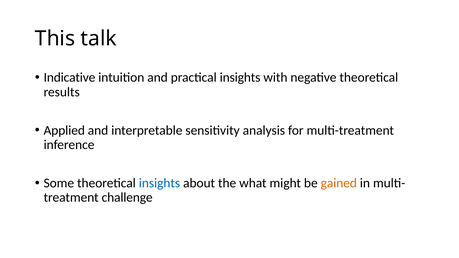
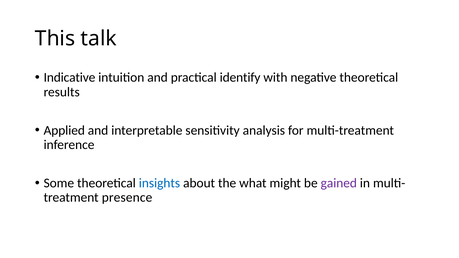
practical insights: insights -> identify (240, 78)
gained colour: orange -> purple (339, 183)
challenge: challenge -> presence (127, 198)
